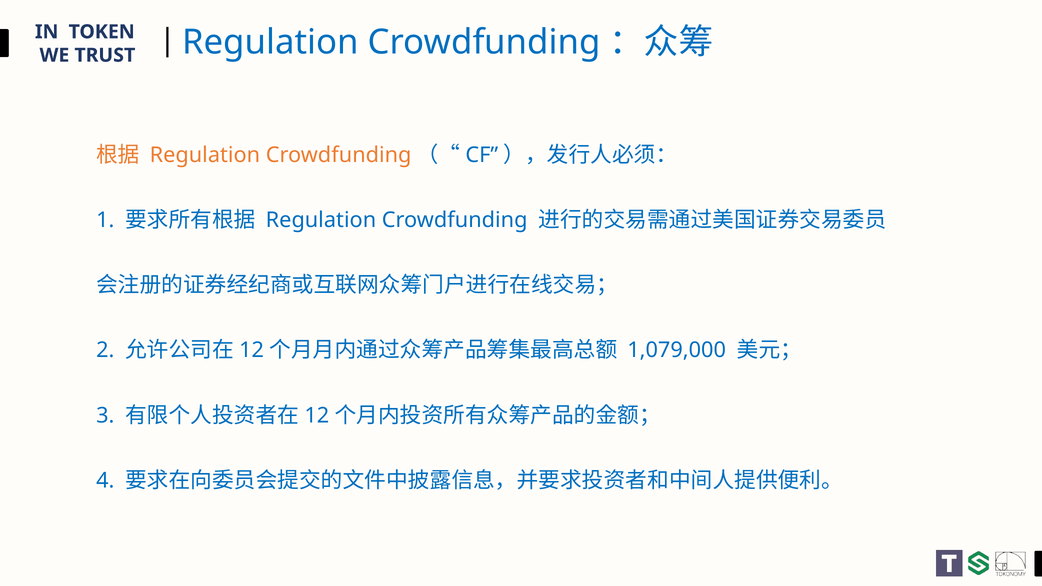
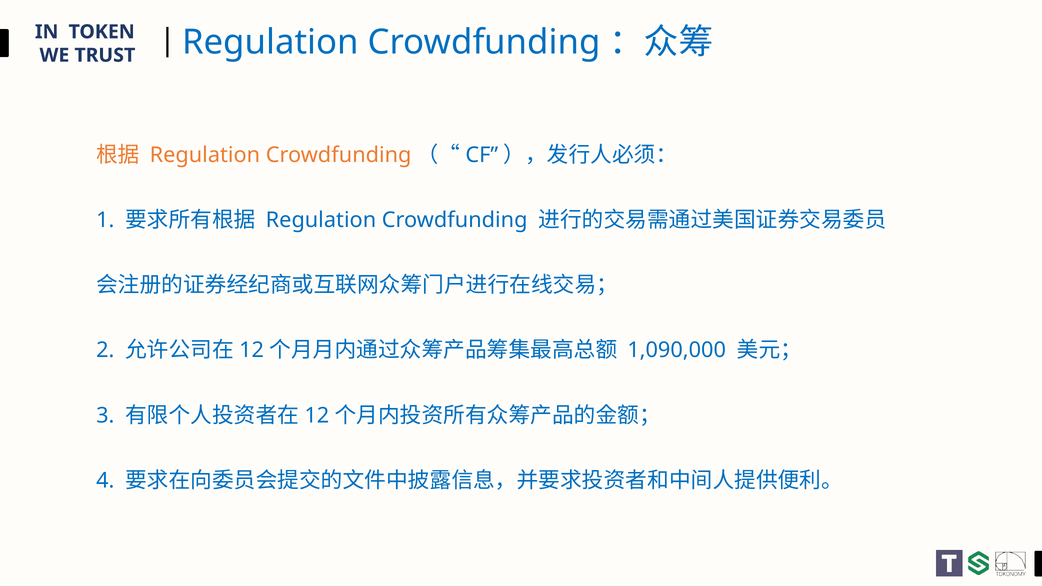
1,079,000: 1,079,000 -> 1,090,000 (677, 350)
